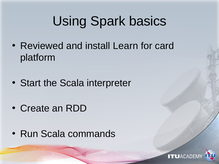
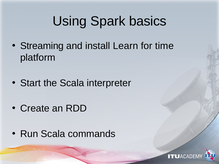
Reviewed: Reviewed -> Streaming (42, 46)
card: card -> time (164, 46)
